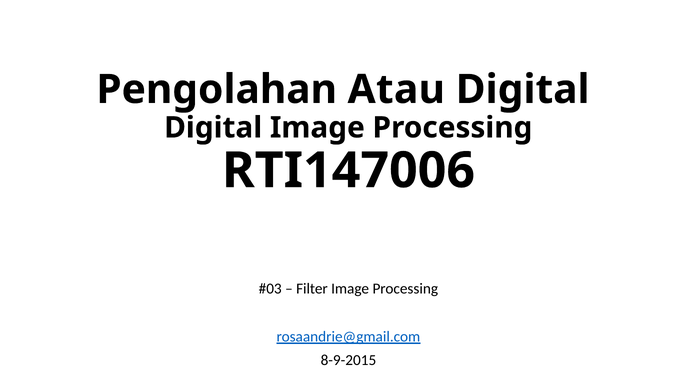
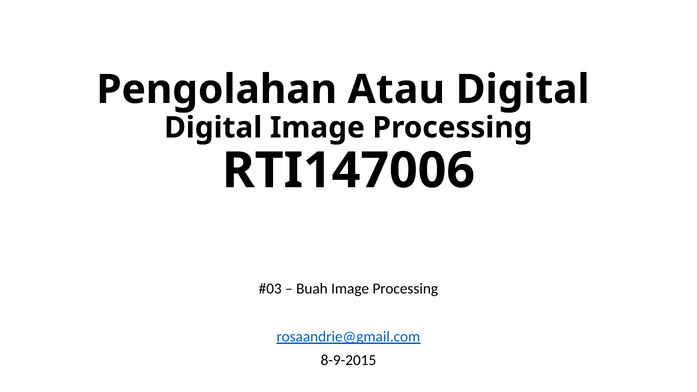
Filter: Filter -> Buah (312, 289)
